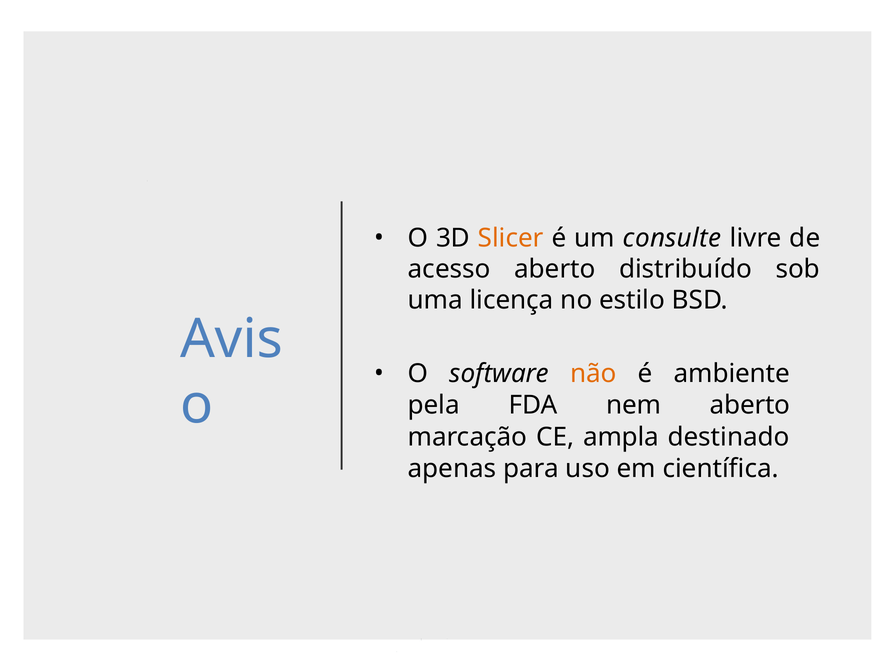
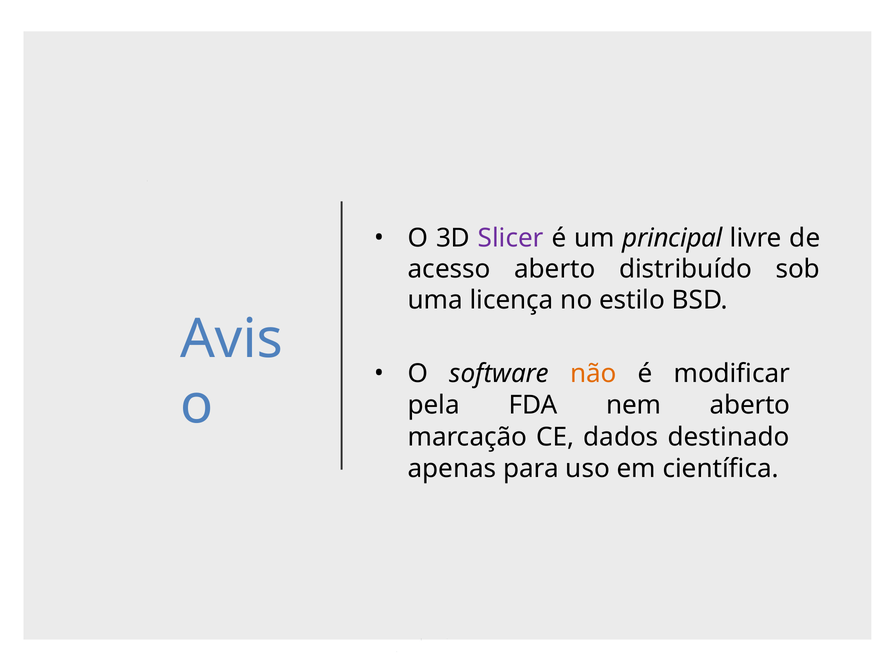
Slicer colour: orange -> purple (511, 238)
consulte: consulte -> principal (672, 238)
ambiente: ambiente -> modificar (732, 374)
ampla: ampla -> dados (621, 437)
